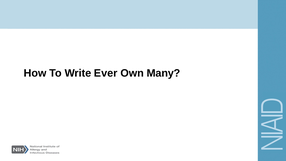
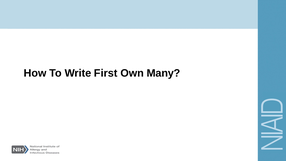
Ever: Ever -> First (106, 73)
